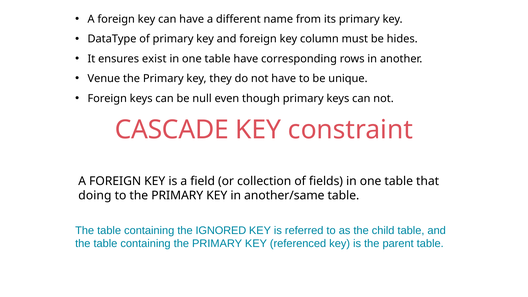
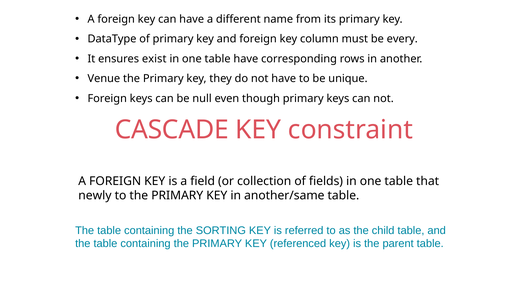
hides: hides -> every (402, 39)
doing: doing -> newly (95, 196)
IGNORED: IGNORED -> SORTING (221, 230)
